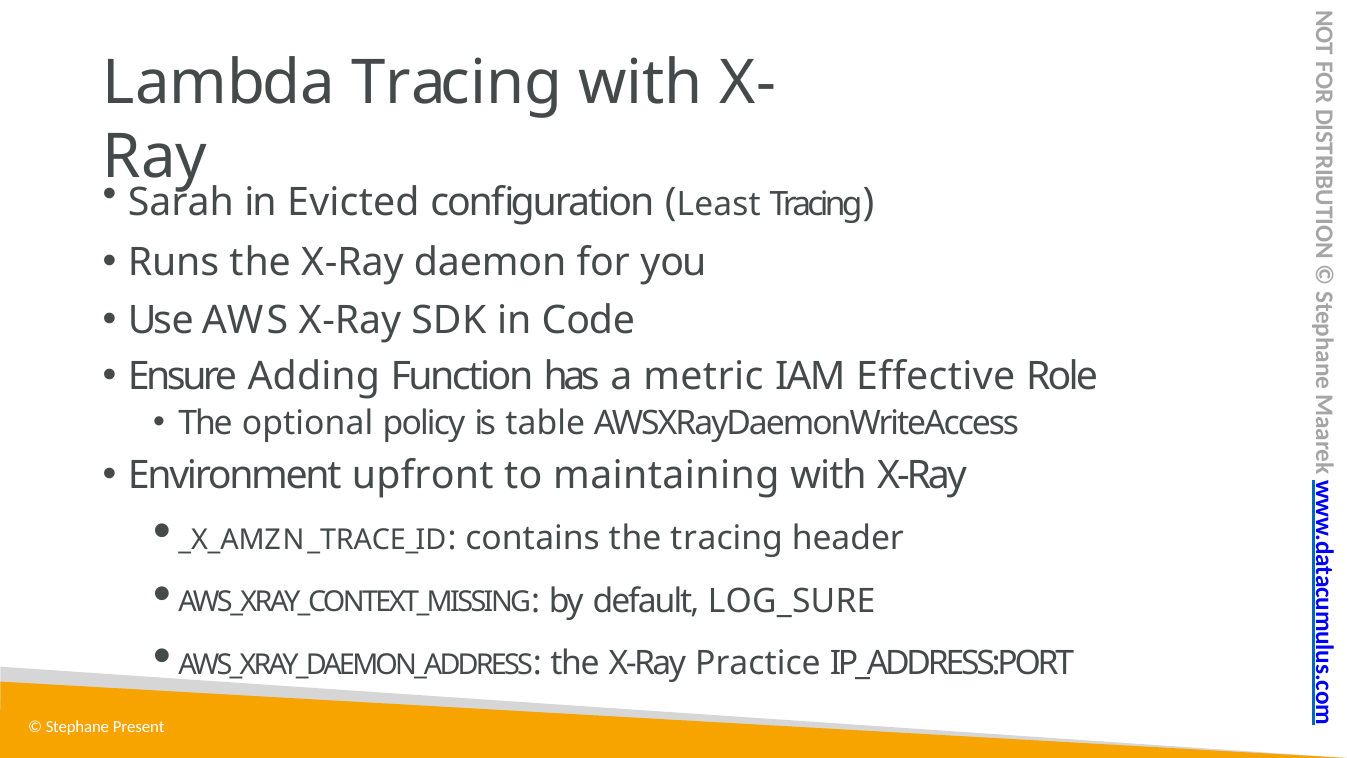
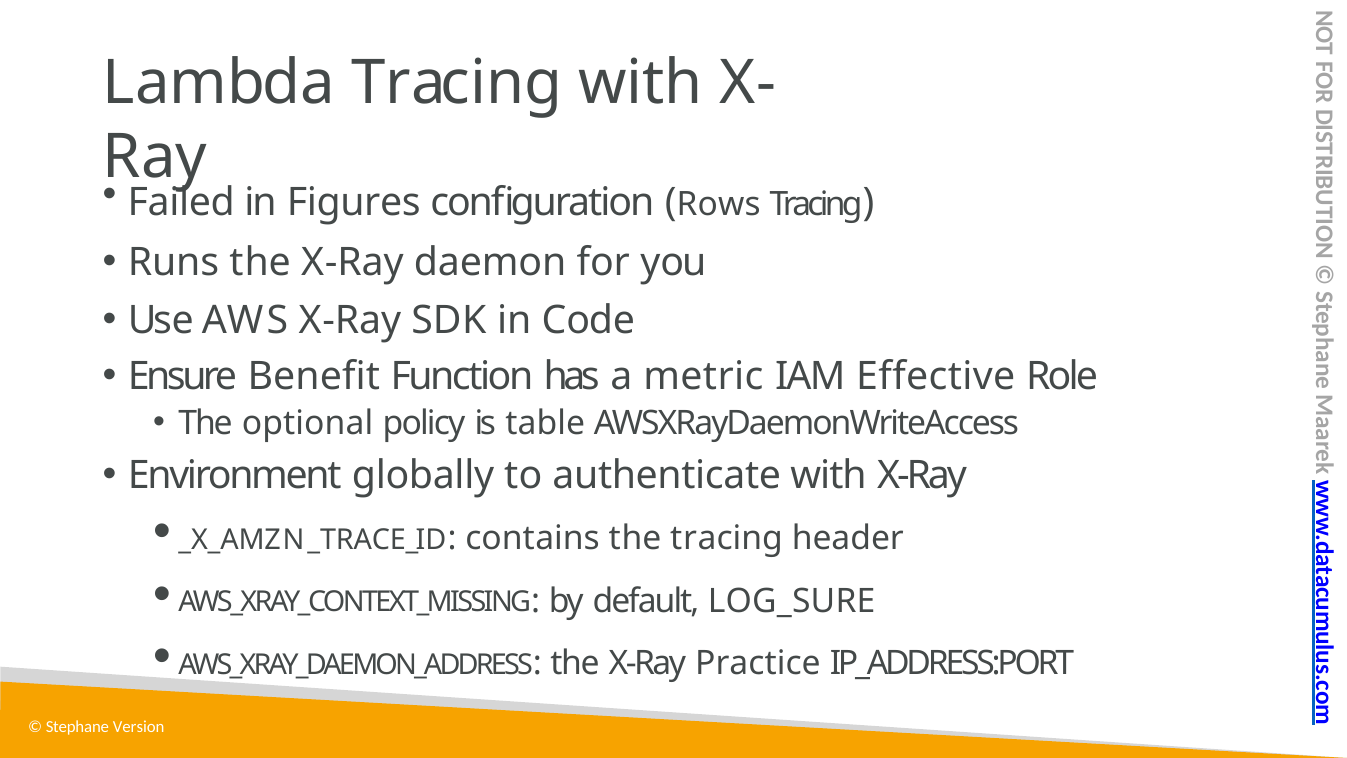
Sarah: Sarah -> Failed (181, 203)
Evicted: Evicted -> Figures (354, 203)
Least: Least -> Rows (719, 204)
Adding: Adding -> Benefit (314, 376)
upfront: upfront -> globally (423, 476)
maintaining: maintaining -> authenticate (667, 476)
Present: Present -> Version (139, 727)
